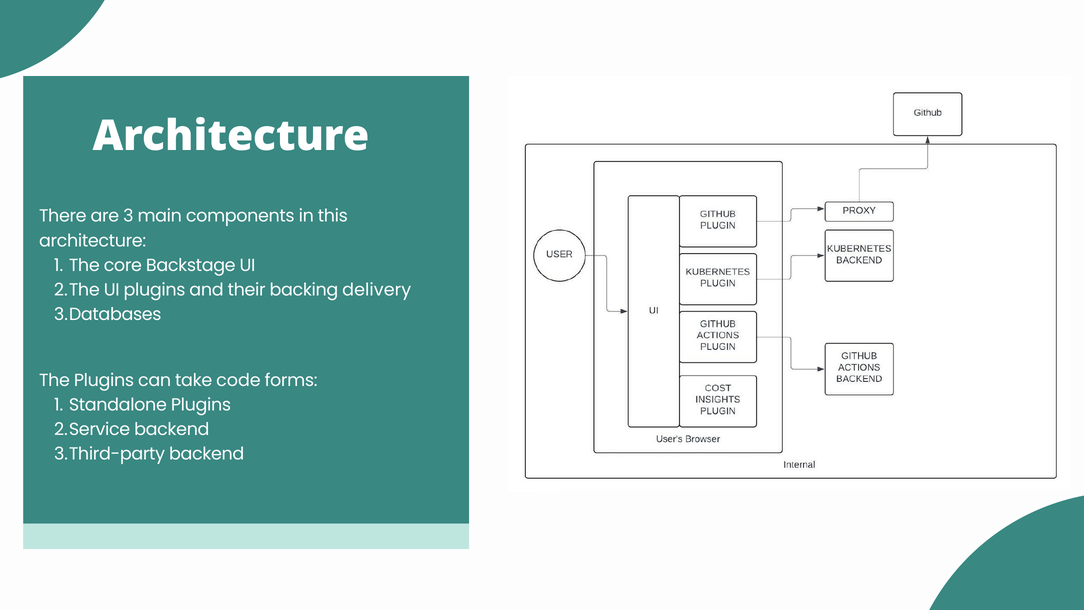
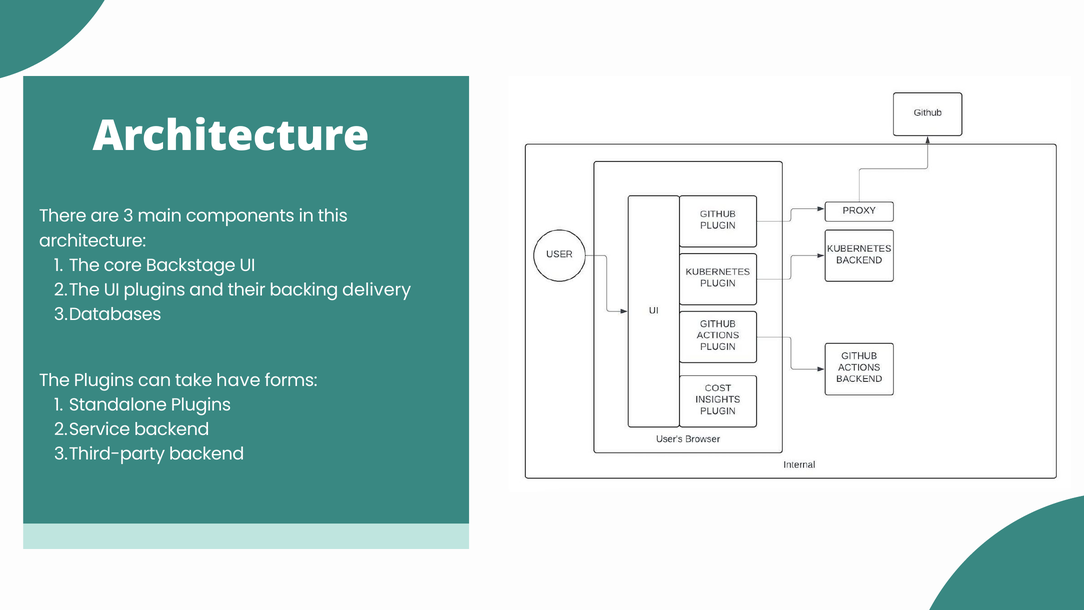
code: code -> have (238, 380)
